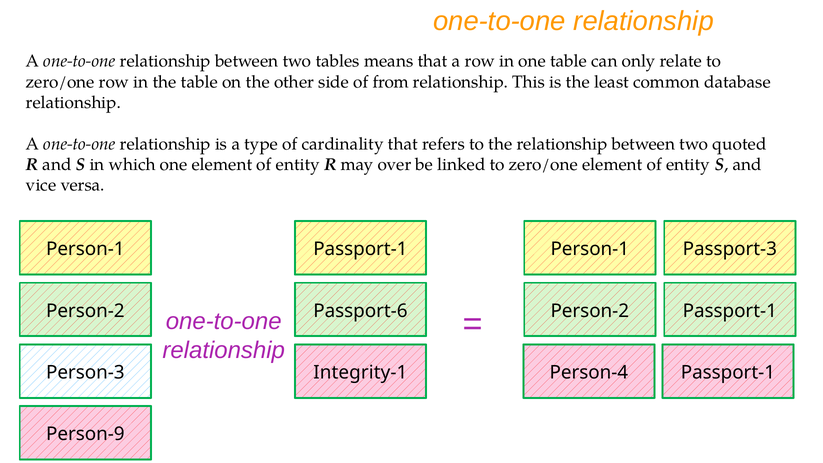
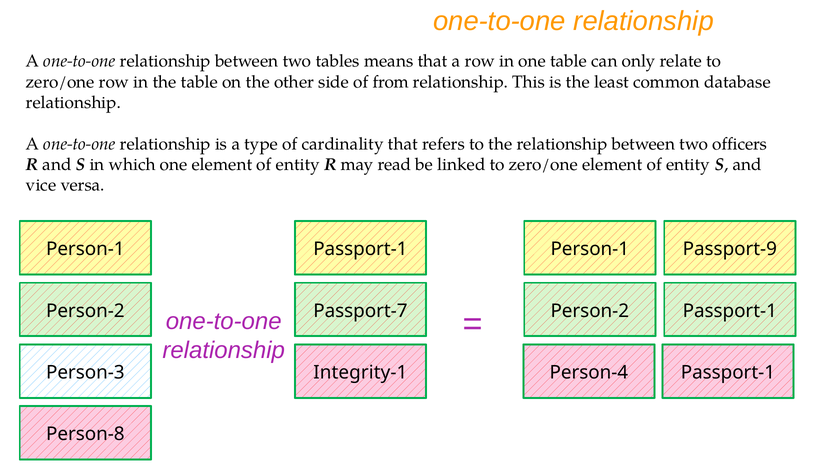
quoted: quoted -> officers (740, 144)
over: over -> read (394, 165)
Passport-3: Passport-3 -> Passport-9 (730, 249)
Passport-6: Passport-6 -> Passport-7 (360, 311)
Person-9: Person-9 -> Person-8 (85, 434)
